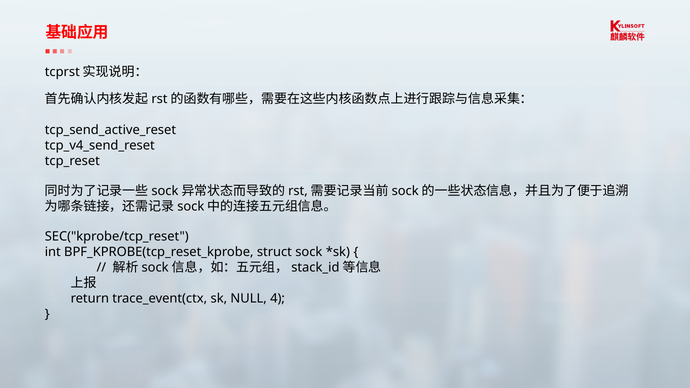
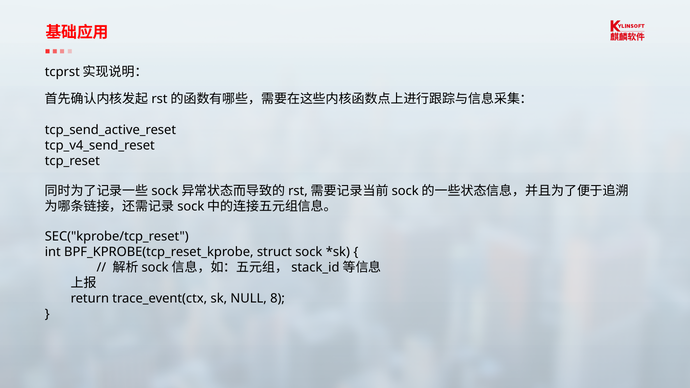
4: 4 -> 8 (278, 299)
